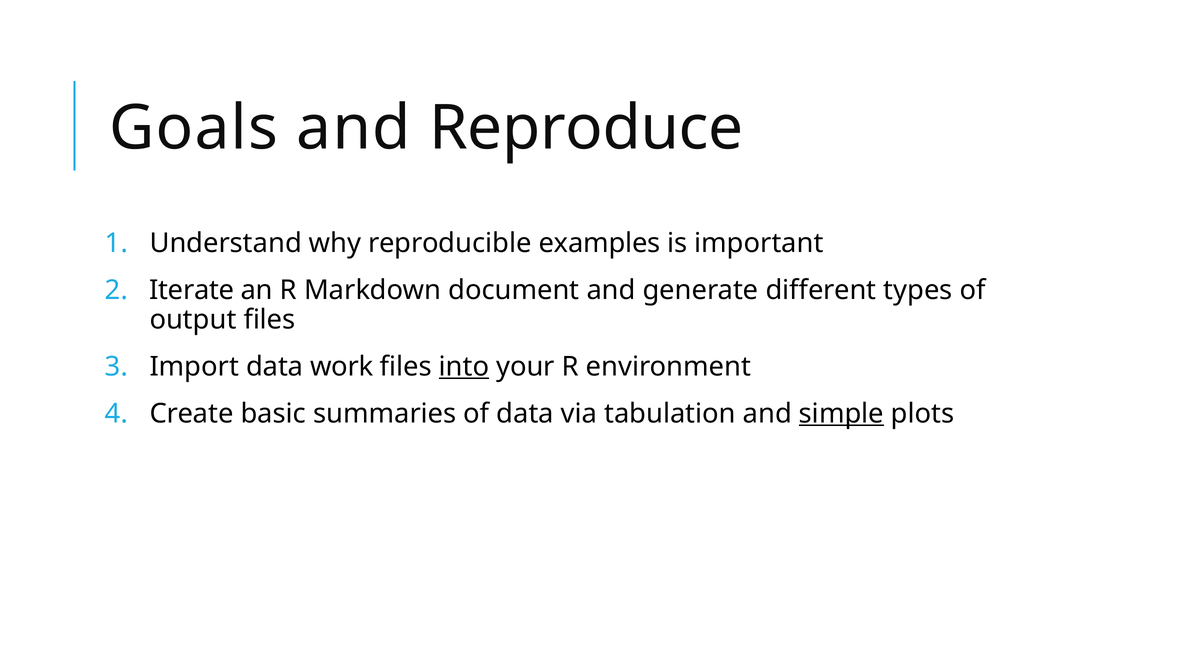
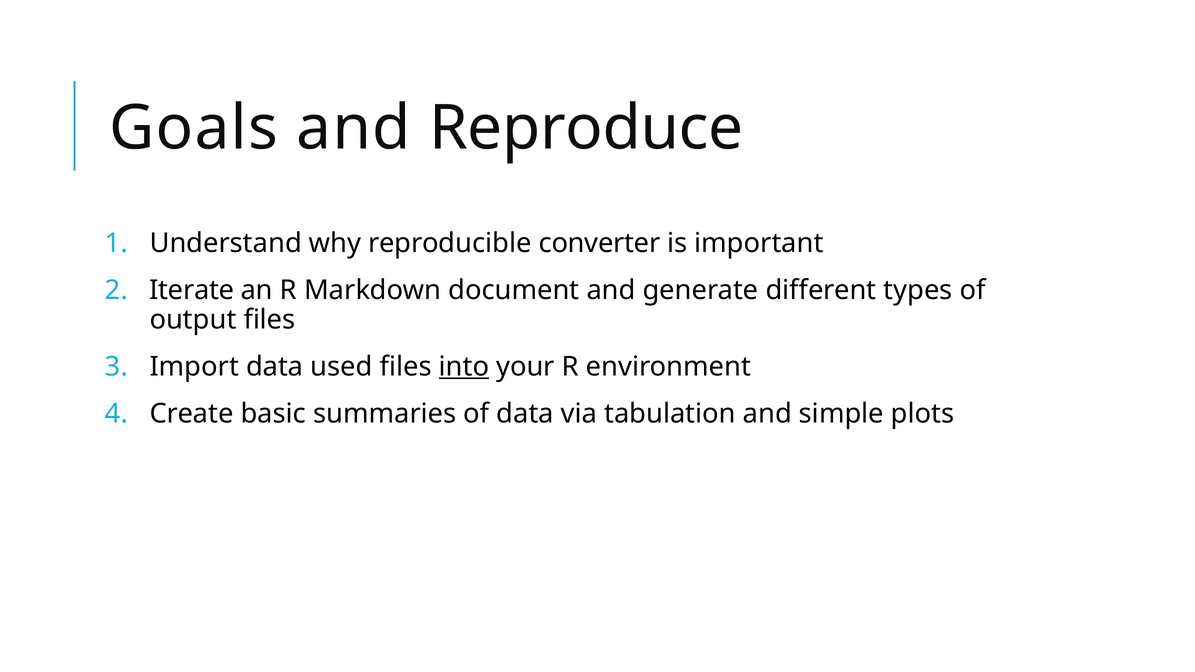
examples: examples -> converter (600, 243)
work: work -> used (342, 367)
simple underline: present -> none (841, 414)
